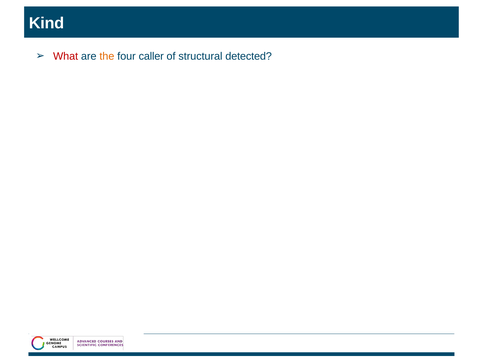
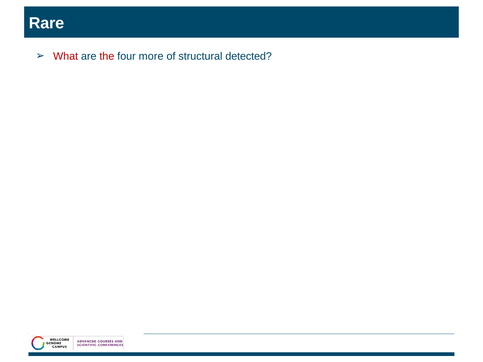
Kind: Kind -> Rare (46, 23)
the colour: orange -> red (107, 56)
caller: caller -> more (151, 56)
